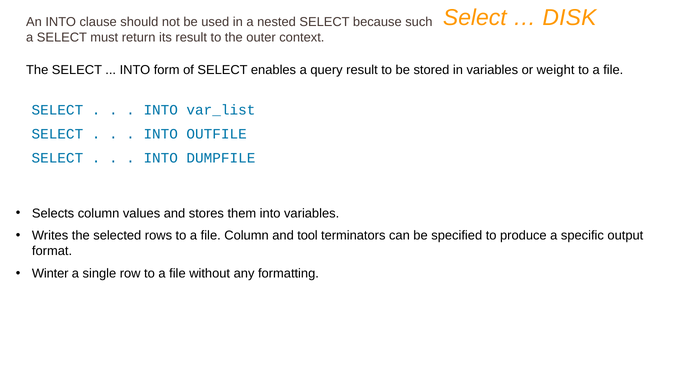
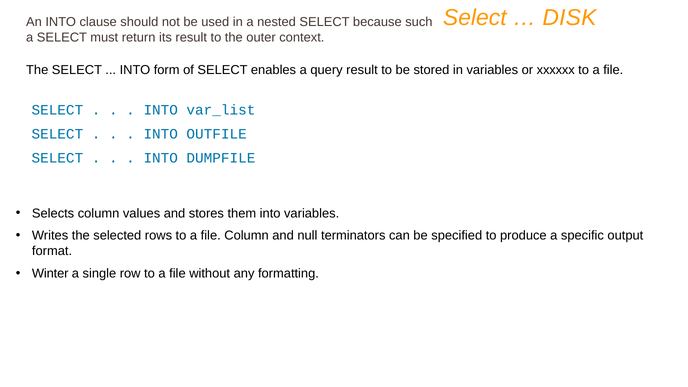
weight: weight -> xxxxxx (556, 70)
tool: tool -> null (307, 236)
